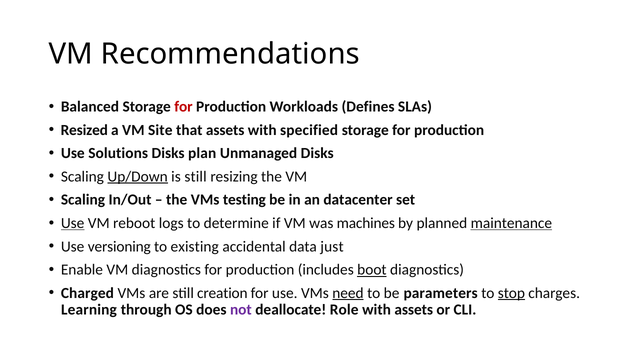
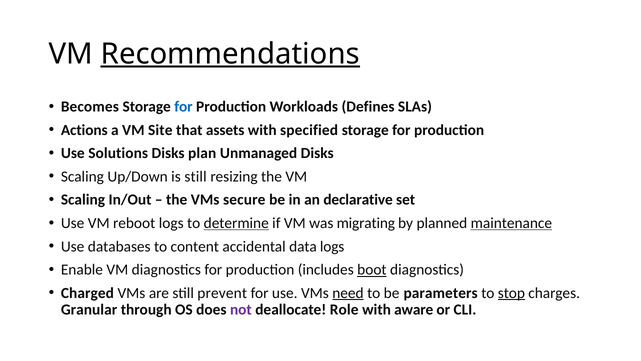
Recommendations underline: none -> present (230, 54)
Balanced: Balanced -> Becomes (90, 107)
for colour: red -> blue (183, 107)
Resized: Resized -> Actions (84, 130)
Up/Down underline: present -> none (138, 176)
testing: testing -> secure (244, 200)
datacenter: datacenter -> declarative (358, 200)
Use underline: present -> none (73, 223)
determine underline: none -> present (236, 223)
machines: machines -> migrating (366, 223)
versioning: versioning -> databases (119, 246)
existing: existing -> content (195, 246)
data just: just -> logs (332, 246)
creation: creation -> prevent (222, 293)
Learning: Learning -> Granular (89, 309)
with assets: assets -> aware (414, 309)
